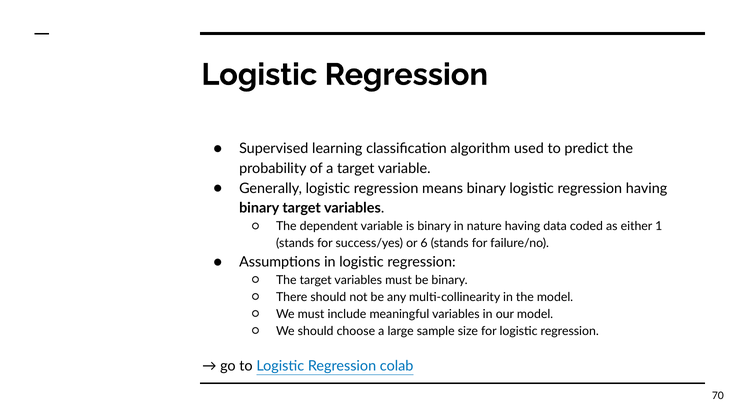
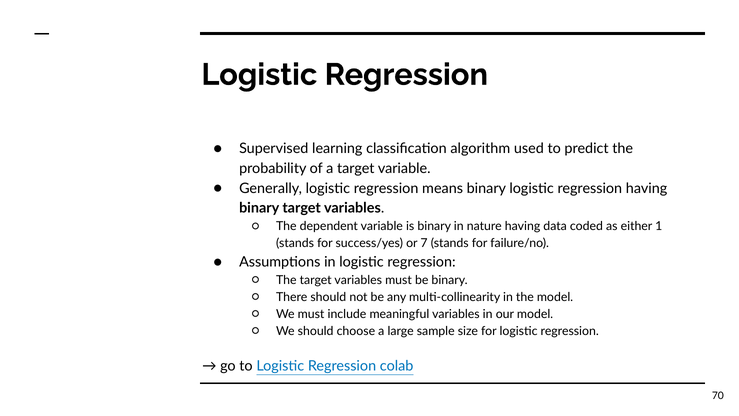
6: 6 -> 7 (424, 243)
